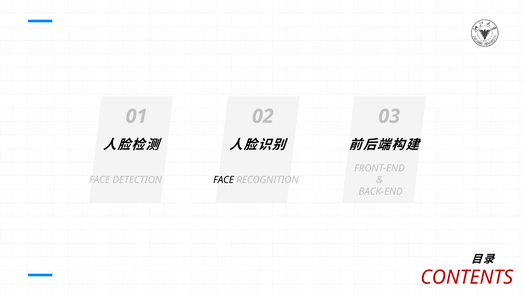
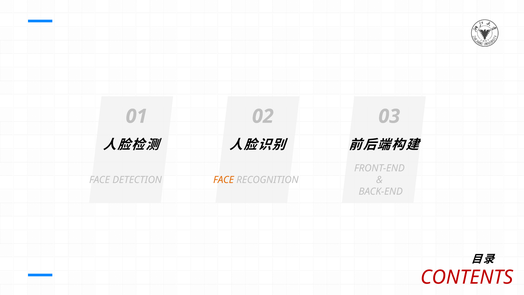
FACE colour: black -> orange (224, 180)
